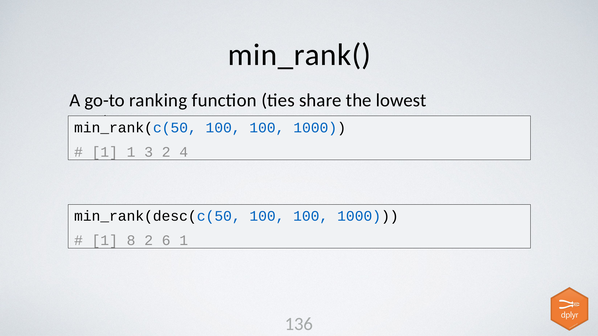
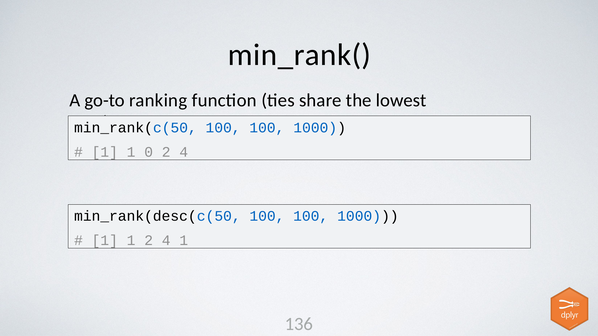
3: 3 -> 0 (149, 152)
8: 8 -> 1 (131, 241)
6: 6 -> 4 (166, 241)
